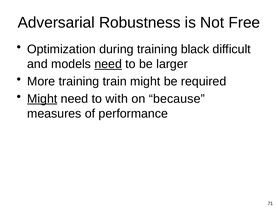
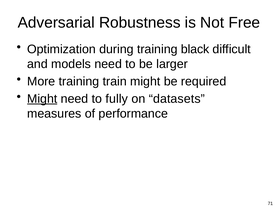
need underline: present -> none (108, 64)
with: with -> fully (117, 98)
because: because -> datasets (177, 98)
